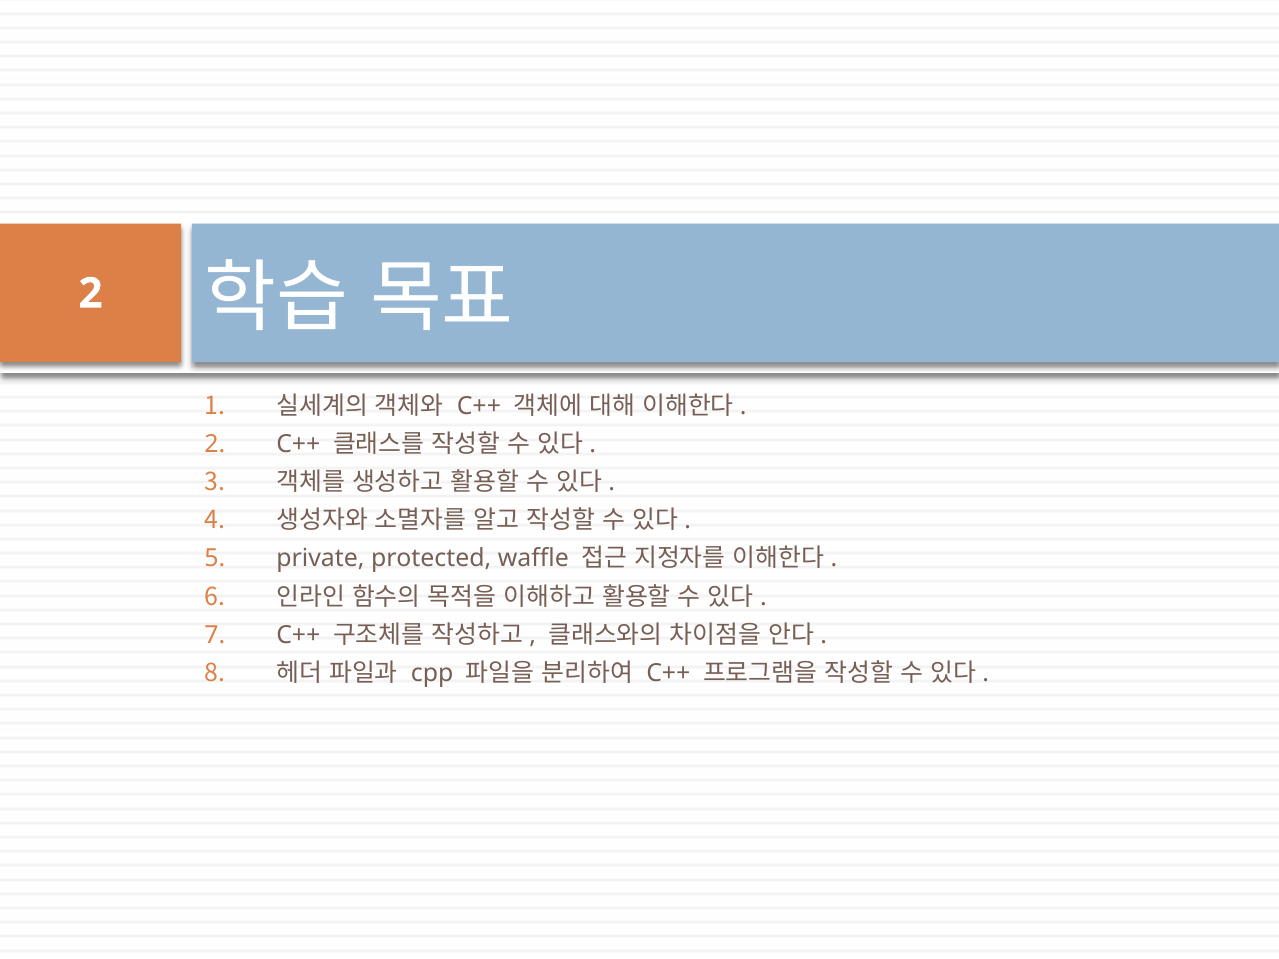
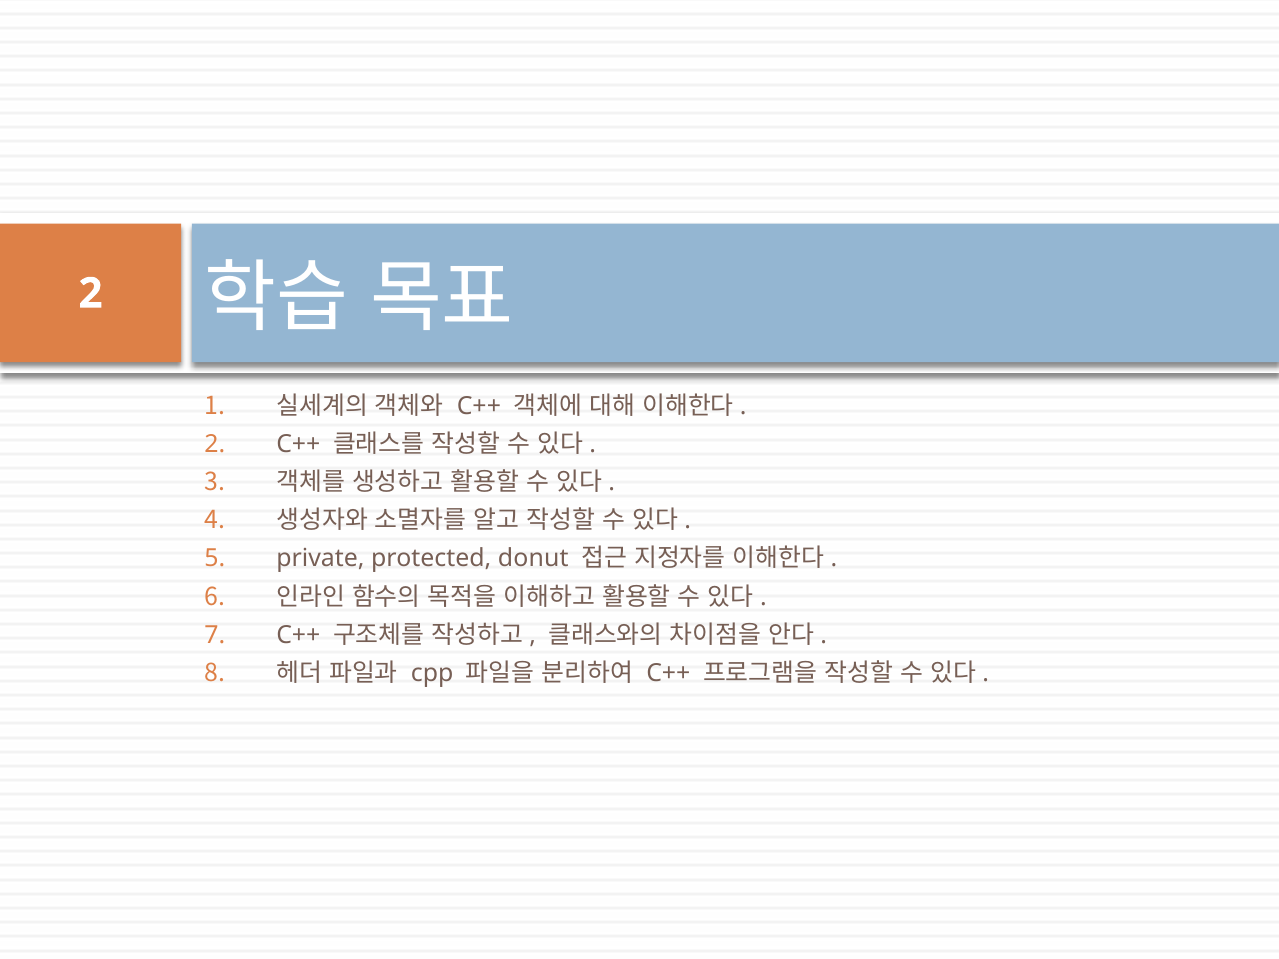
waffle: waffle -> donut (533, 559)
